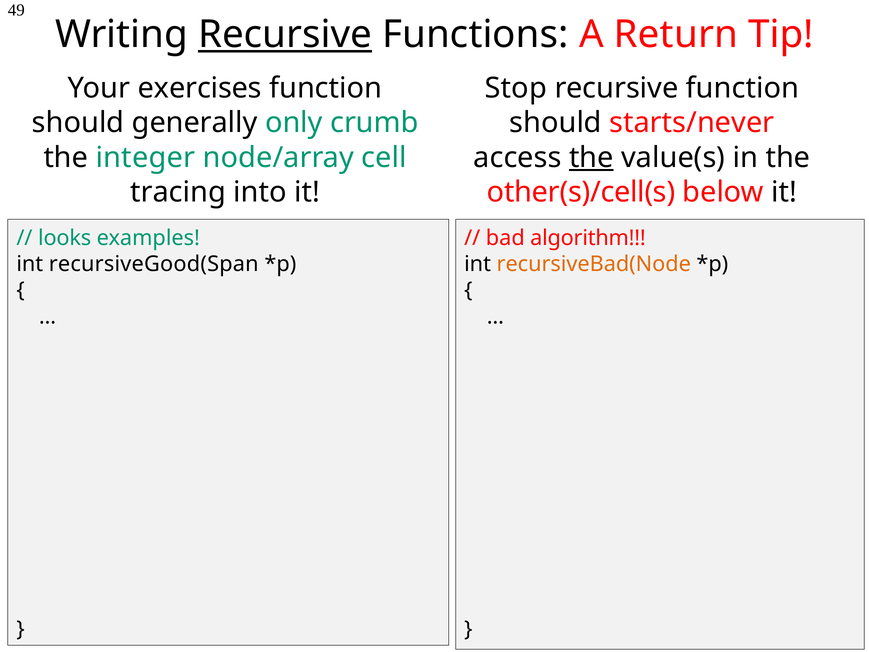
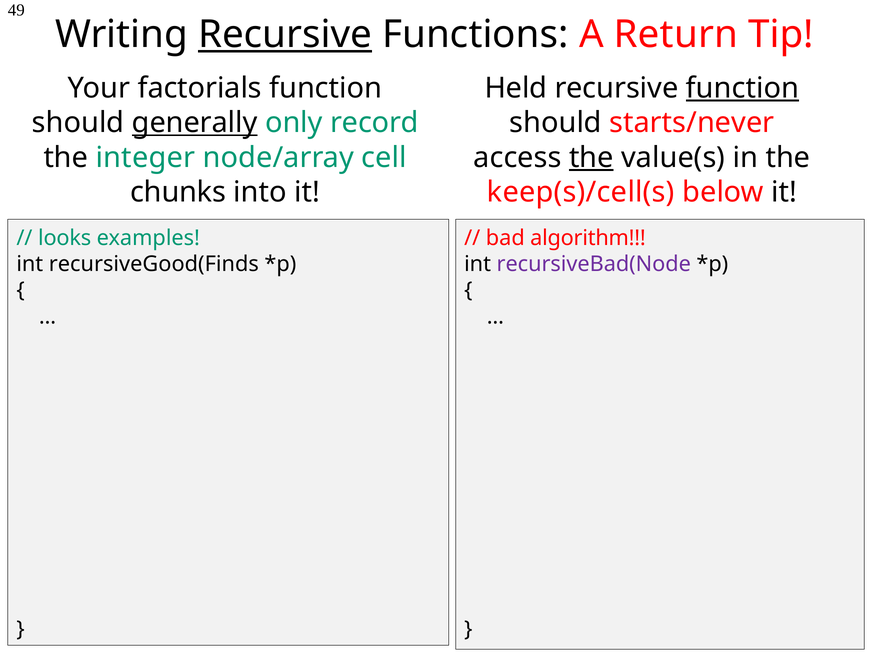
exercises: exercises -> factorials (200, 88)
Stop: Stop -> Held (516, 88)
function underline: none -> present (742, 88)
generally underline: none -> present (195, 123)
crumb: crumb -> record (374, 123)
tracing: tracing -> chunks (178, 192)
other(s)/cell(s: other(s)/cell(s -> keep(s)/cell(s (581, 192)
recursiveGood(Span: recursiveGood(Span -> recursiveGood(Finds (154, 264)
recursiveBad(Node colour: orange -> purple (594, 264)
